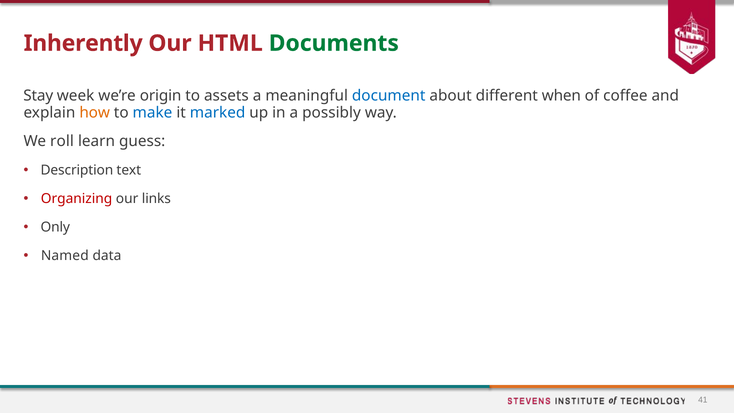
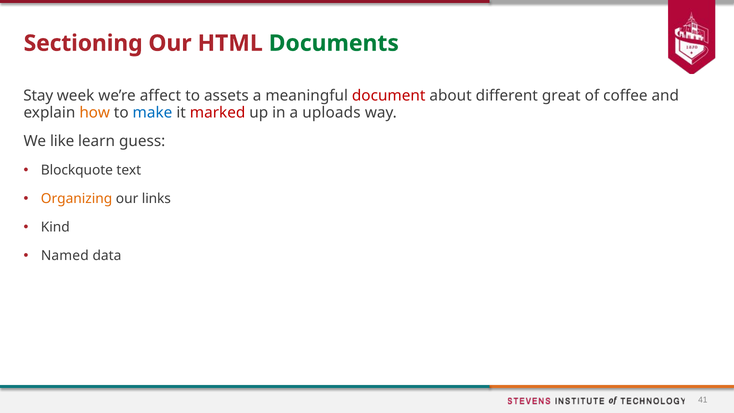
Inherently: Inherently -> Sectioning (83, 43)
origin: origin -> affect (160, 96)
document colour: blue -> red (389, 96)
when: when -> great (561, 96)
marked colour: blue -> red (218, 112)
possibly: possibly -> uploads (331, 112)
roll: roll -> like (62, 141)
Description: Description -> Blockquote (77, 170)
Organizing colour: red -> orange (77, 199)
Only: Only -> Kind (55, 227)
